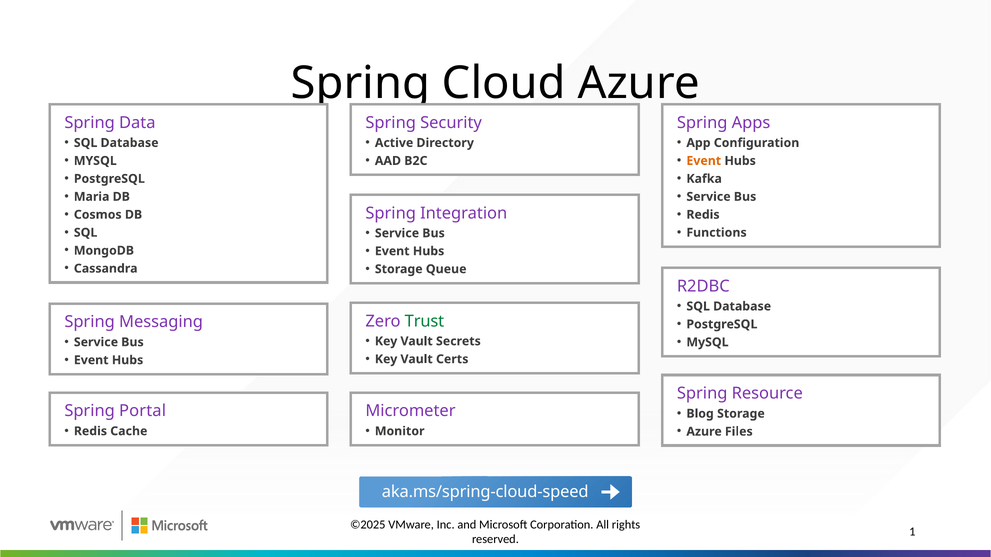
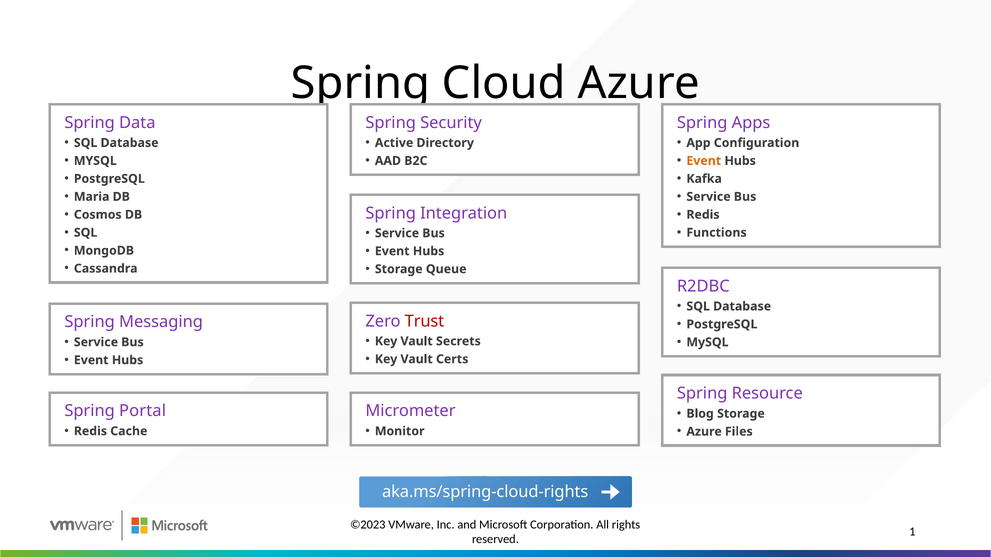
Trust colour: green -> red (424, 321)
aka.ms/spring-cloud-speed: aka.ms/spring-cloud-speed -> aka.ms/spring-cloud-rights (485, 492)
©2025: ©2025 -> ©2023 (368, 525)
